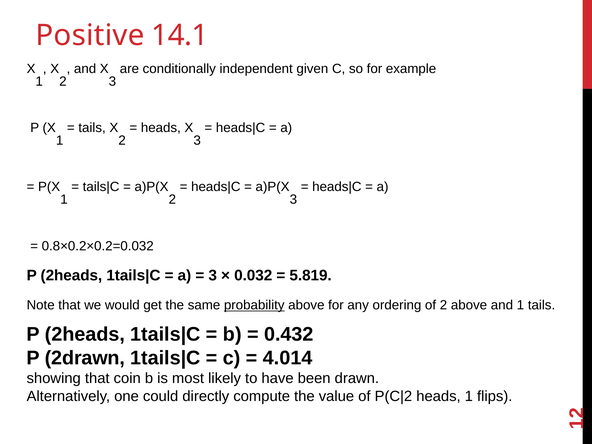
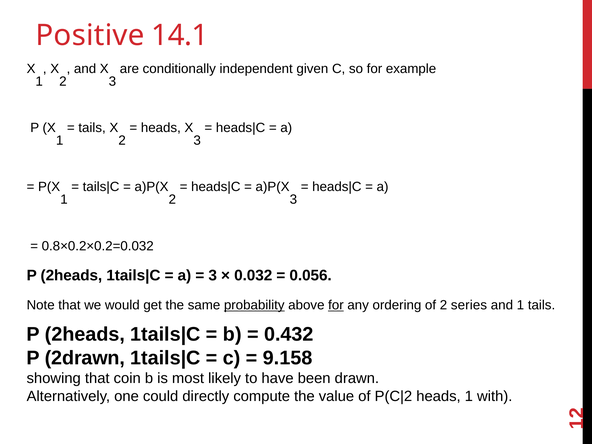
5.819: 5.819 -> 0.056 (311, 275)
for underline: none -> present (336, 305)
2 above: above -> series (469, 305)
4.014: 4.014 -> 9.158 (288, 358)
flips: flips -> with (495, 396)
